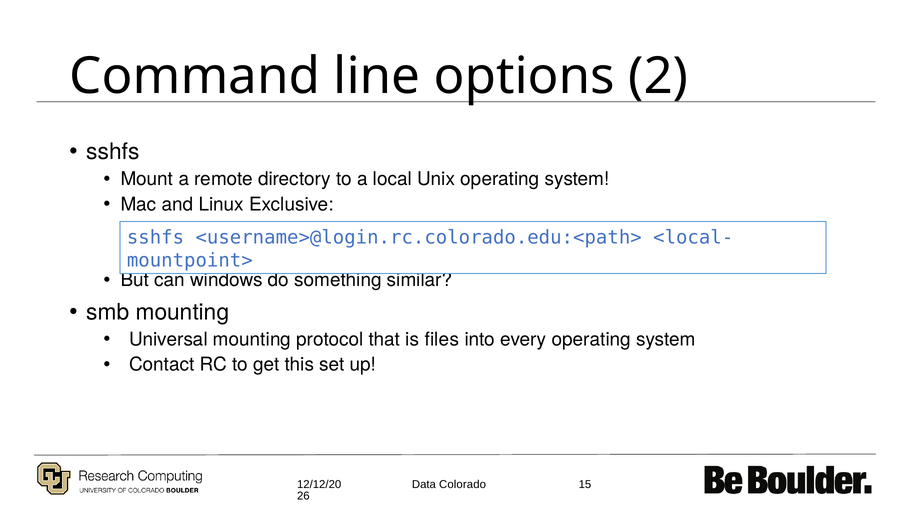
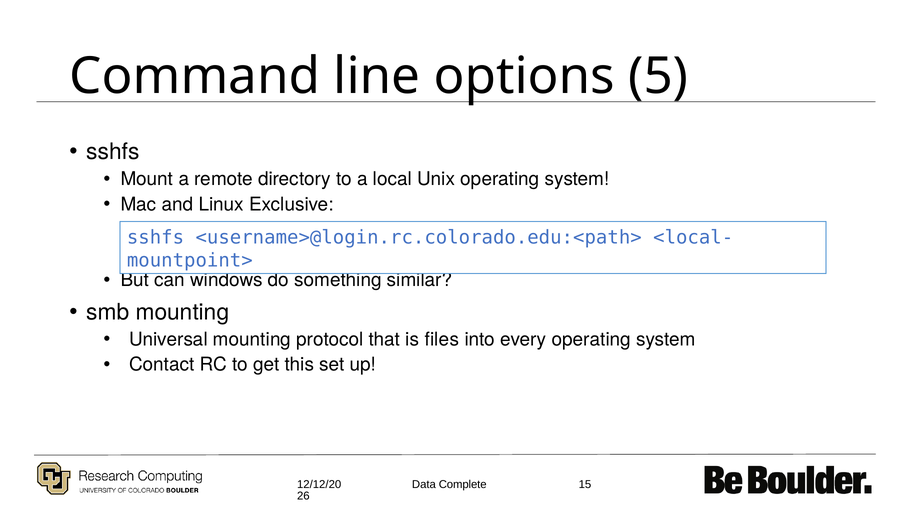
2: 2 -> 5 (658, 76)
Colorado: Colorado -> Complete (463, 484)
